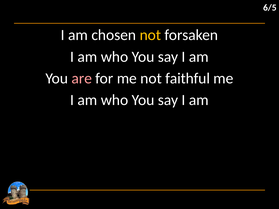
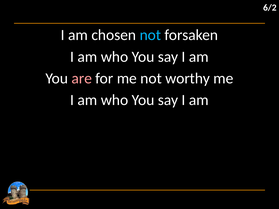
6/5: 6/5 -> 6/2 (270, 8)
not colour: yellow -> light blue (150, 35)
faithful: faithful -> worthy (188, 78)
